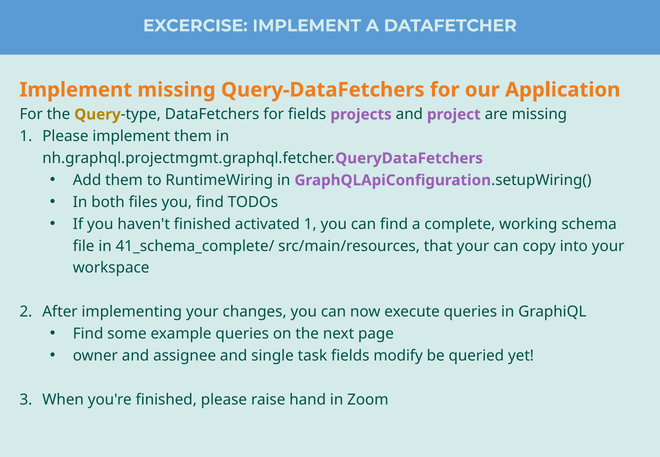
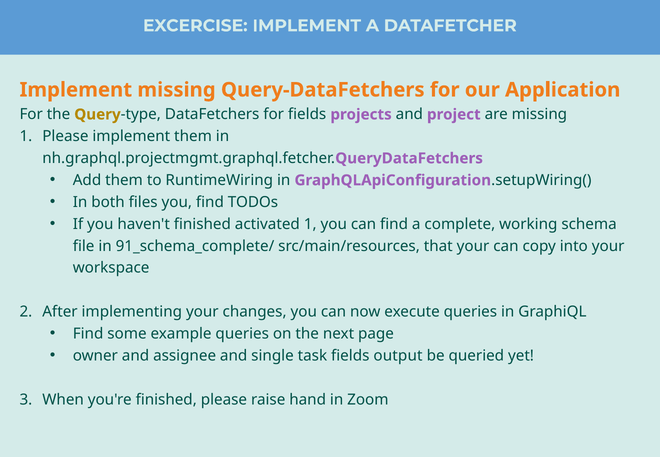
41_schema_complete/: 41_schema_complete/ -> 91_schema_complete/ (195, 246)
modify: modify -> output (398, 356)
